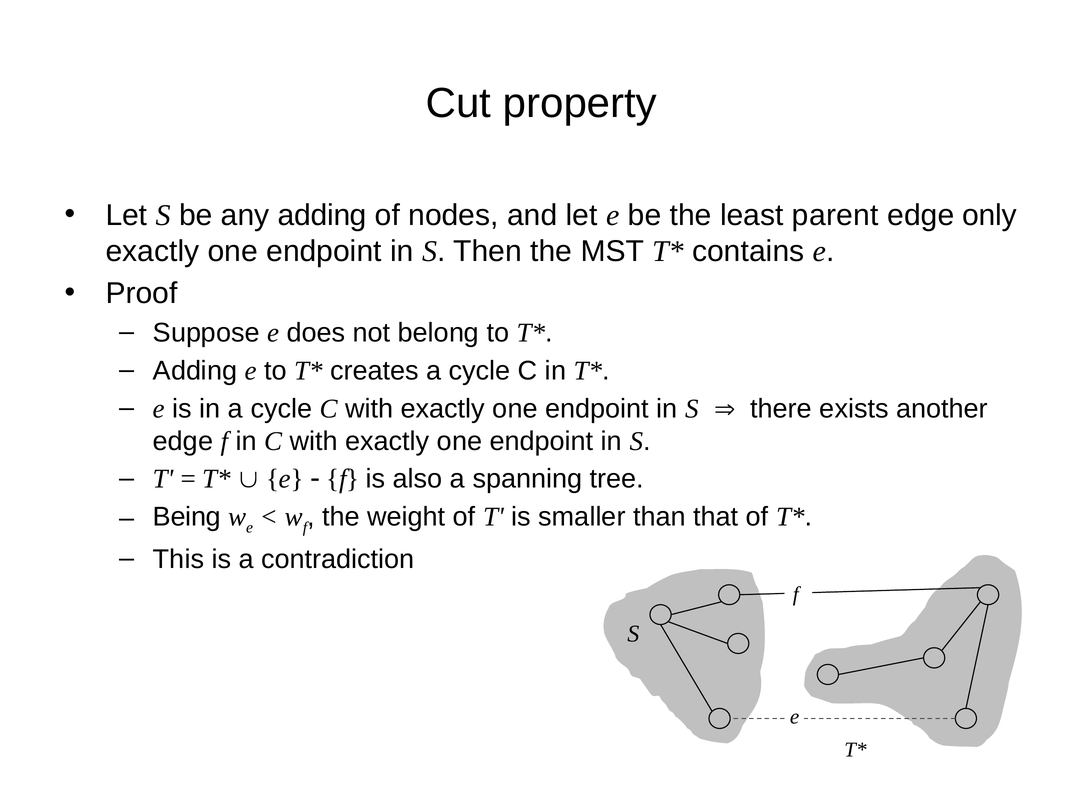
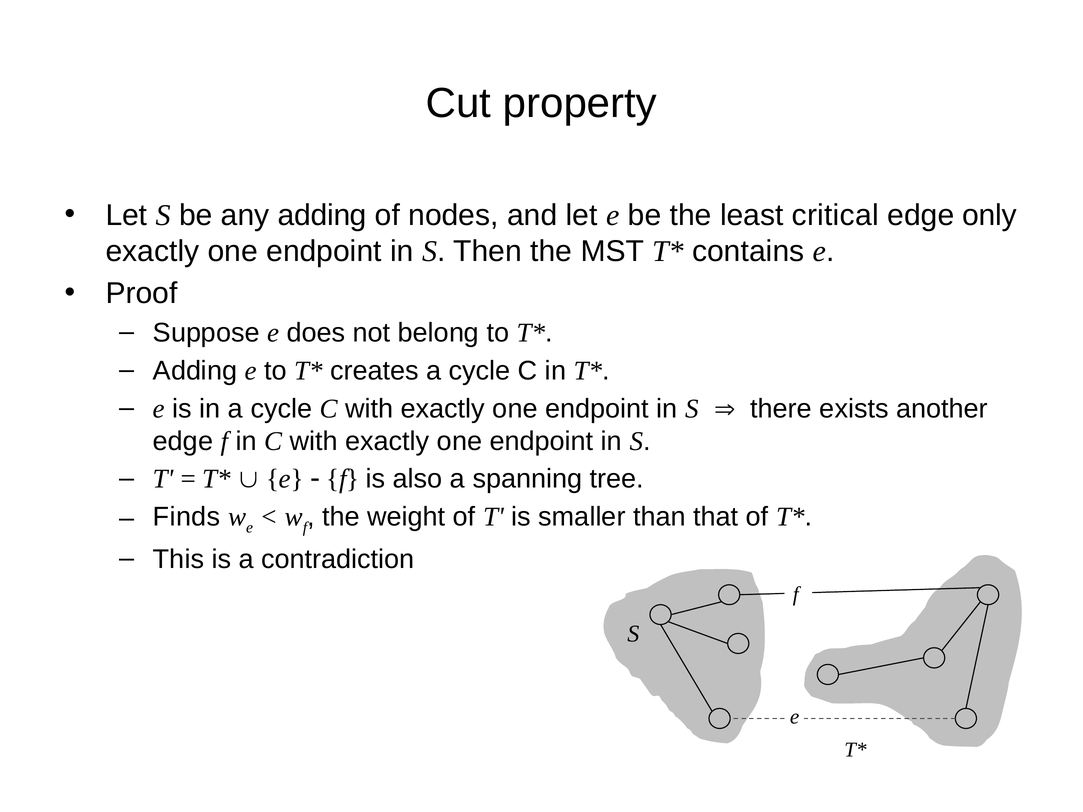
parent: parent -> critical (835, 215)
Being: Being -> Finds (187, 517)
